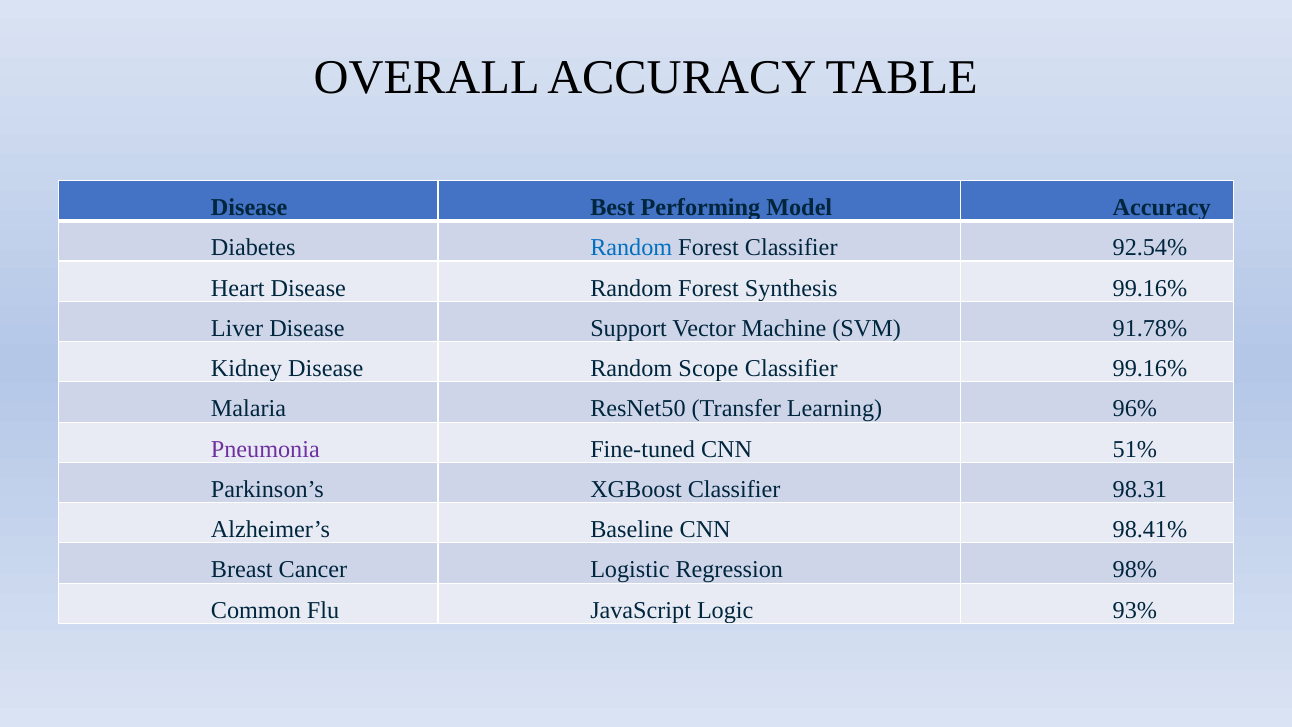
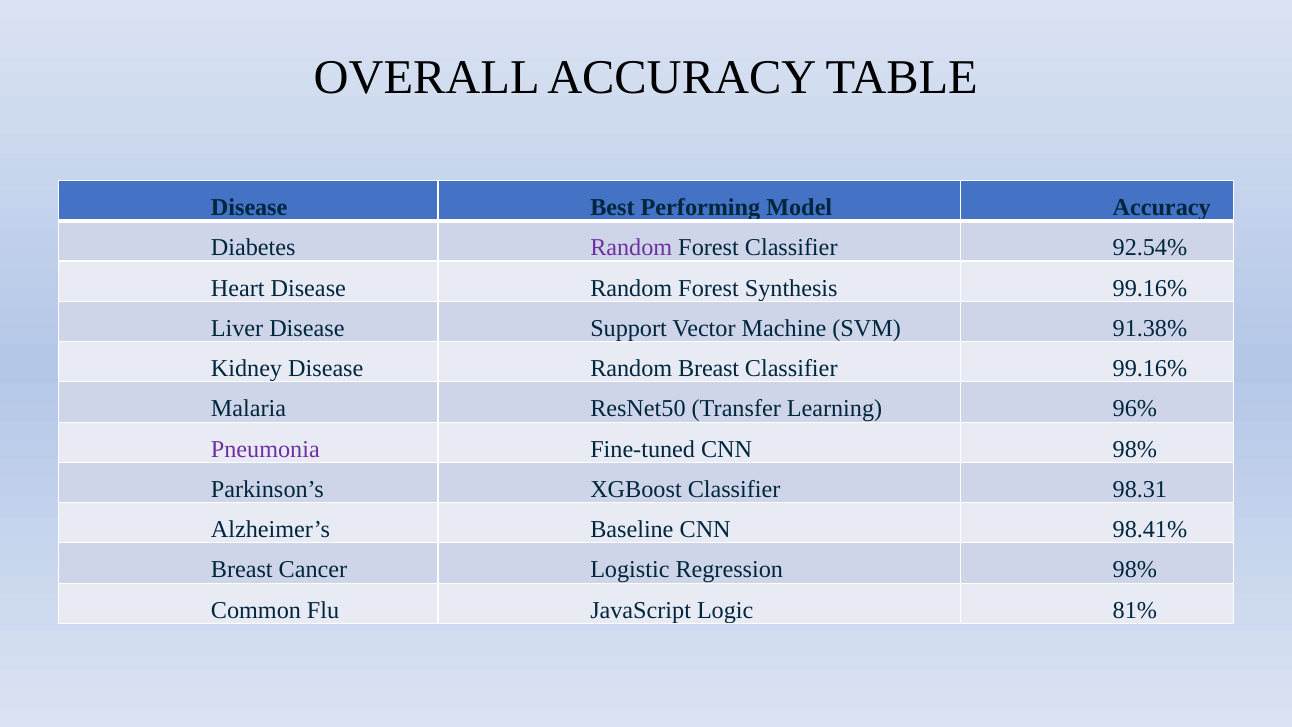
Random colour: blue -> purple (631, 248)
91.78%: 91.78% -> 91.38% (1150, 328)
Random Scope: Scope -> Breast (709, 368)
CNN 51%: 51% -> 98% (1135, 449)
93%: 93% -> 81% (1135, 610)
